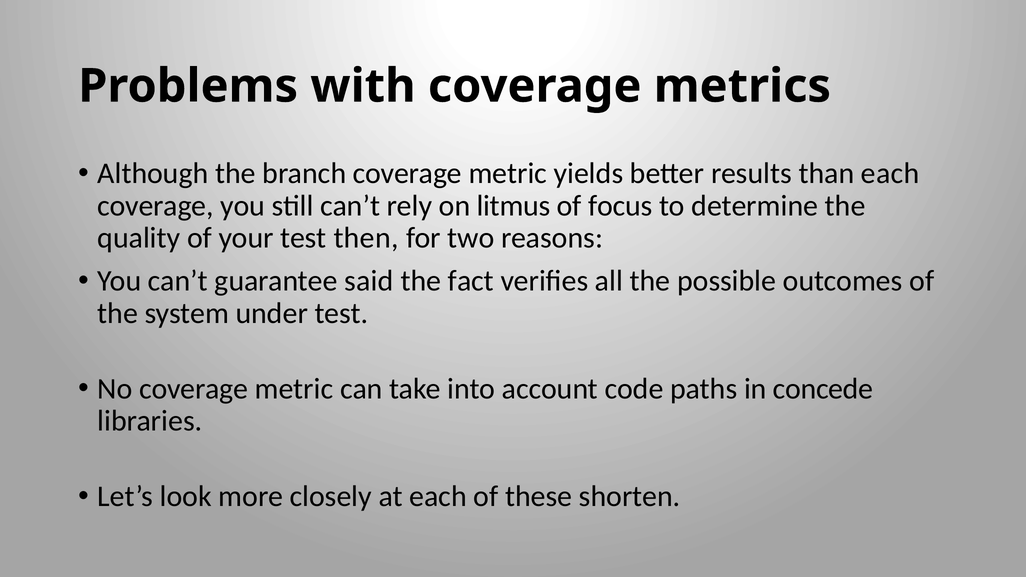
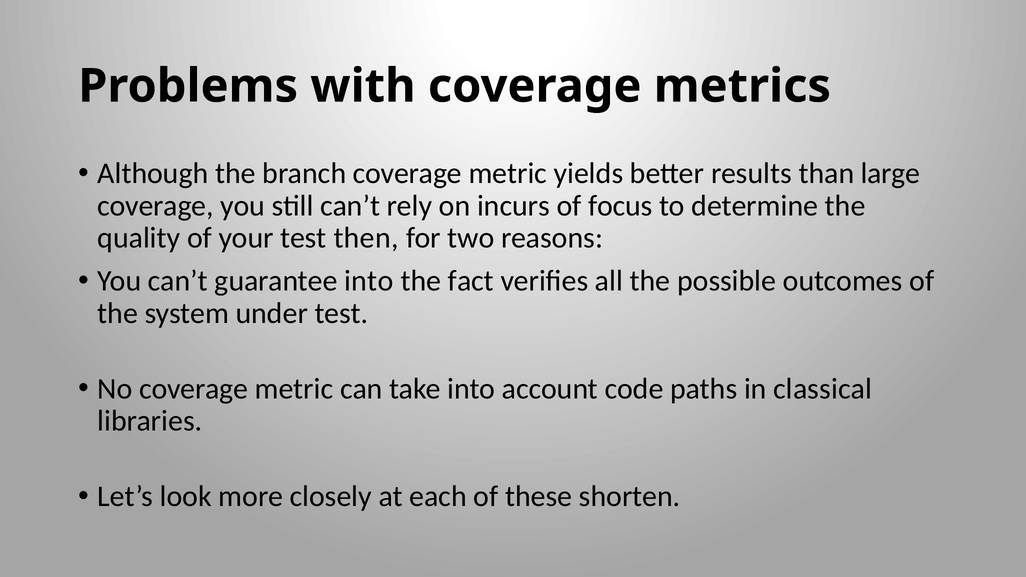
than each: each -> large (890, 173)
litmus: litmus -> incurs (513, 206)
guarantee said: said -> into (369, 281)
concede: concede -> classical (823, 389)
